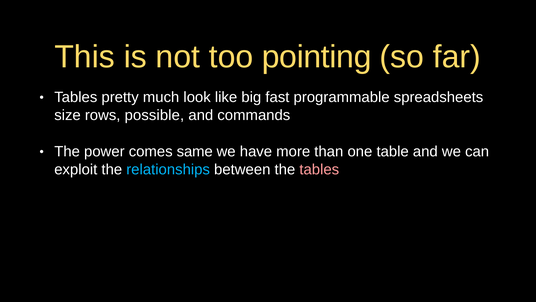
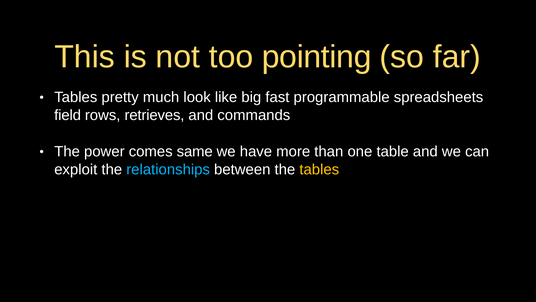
size: size -> field (68, 115)
possible: possible -> retrieves (154, 115)
tables colour: pink -> yellow (319, 169)
